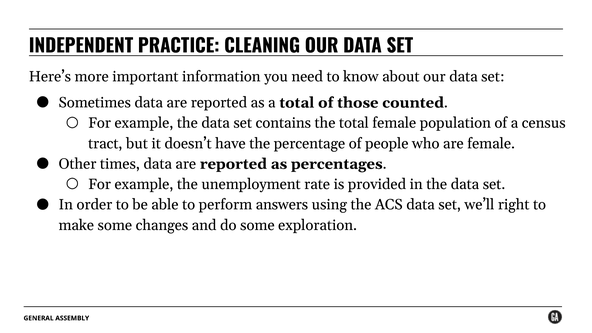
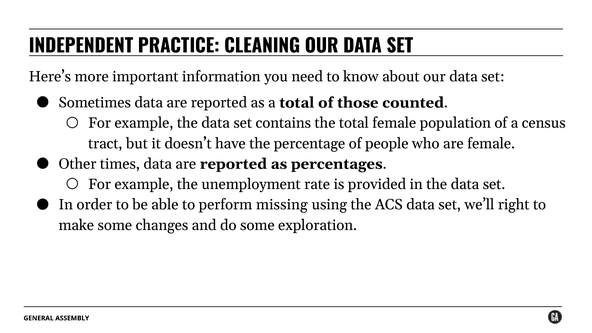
answers: answers -> missing (282, 205)
